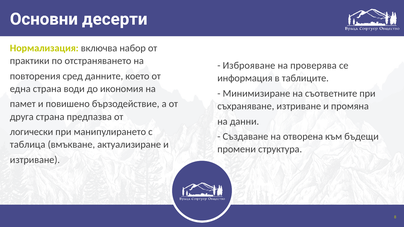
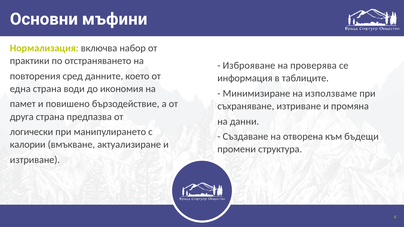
десерти: десерти -> мъфини (115, 19)
съответните: съответните -> използваме (331, 94)
таблица: таблица -> калории (28, 145)
